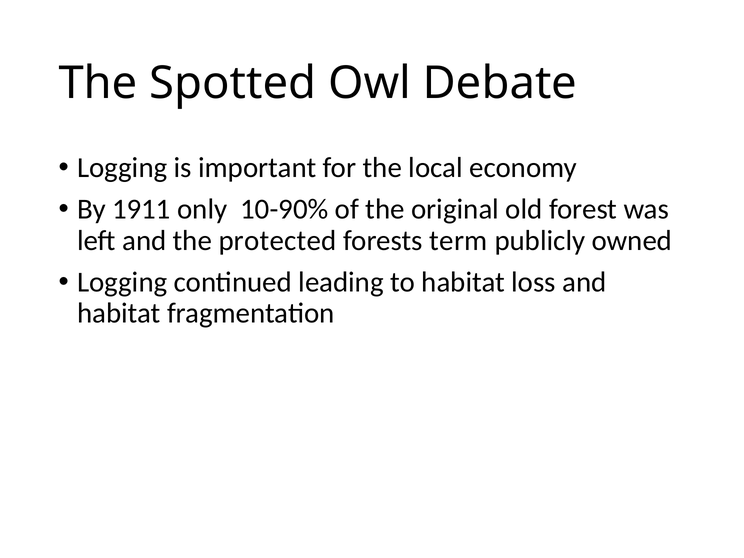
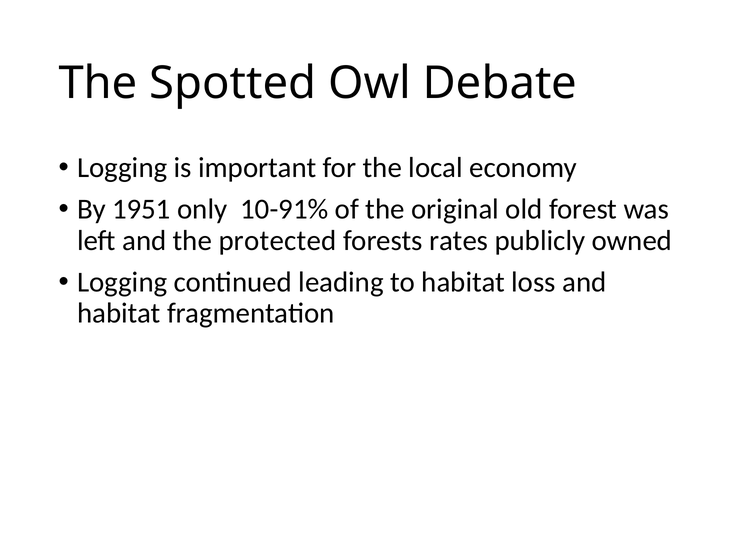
1911: 1911 -> 1951 (141, 209)
10-90%: 10-90% -> 10-91% (284, 209)
term: term -> rates (459, 241)
